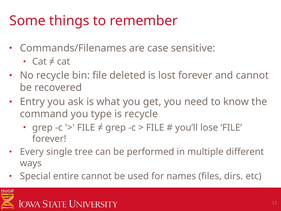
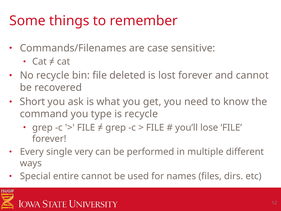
Entry: Entry -> Short (32, 102)
tree: tree -> very (84, 152)
